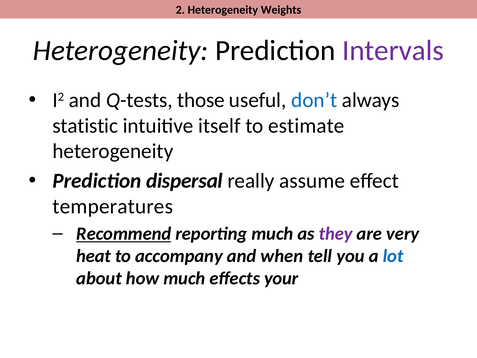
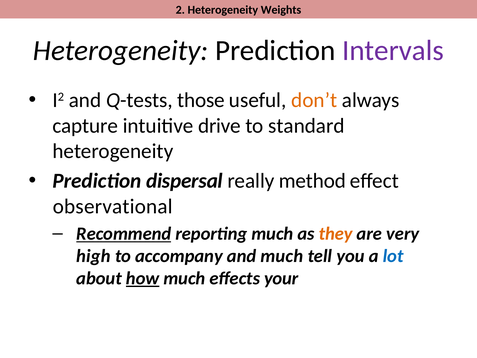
don’t colour: blue -> orange (314, 100)
statistic: statistic -> capture (85, 126)
itself: itself -> drive (219, 126)
estimate: estimate -> standard (306, 126)
assume: assume -> method (312, 181)
temperatures: temperatures -> observational (113, 206)
they colour: purple -> orange (336, 234)
heat: heat -> high (94, 256)
and when: when -> much (282, 256)
how underline: none -> present (143, 278)
